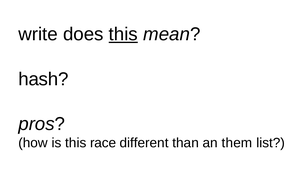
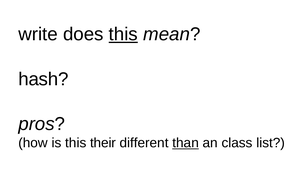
race: race -> their (103, 143)
than underline: none -> present (186, 143)
them: them -> class (237, 143)
